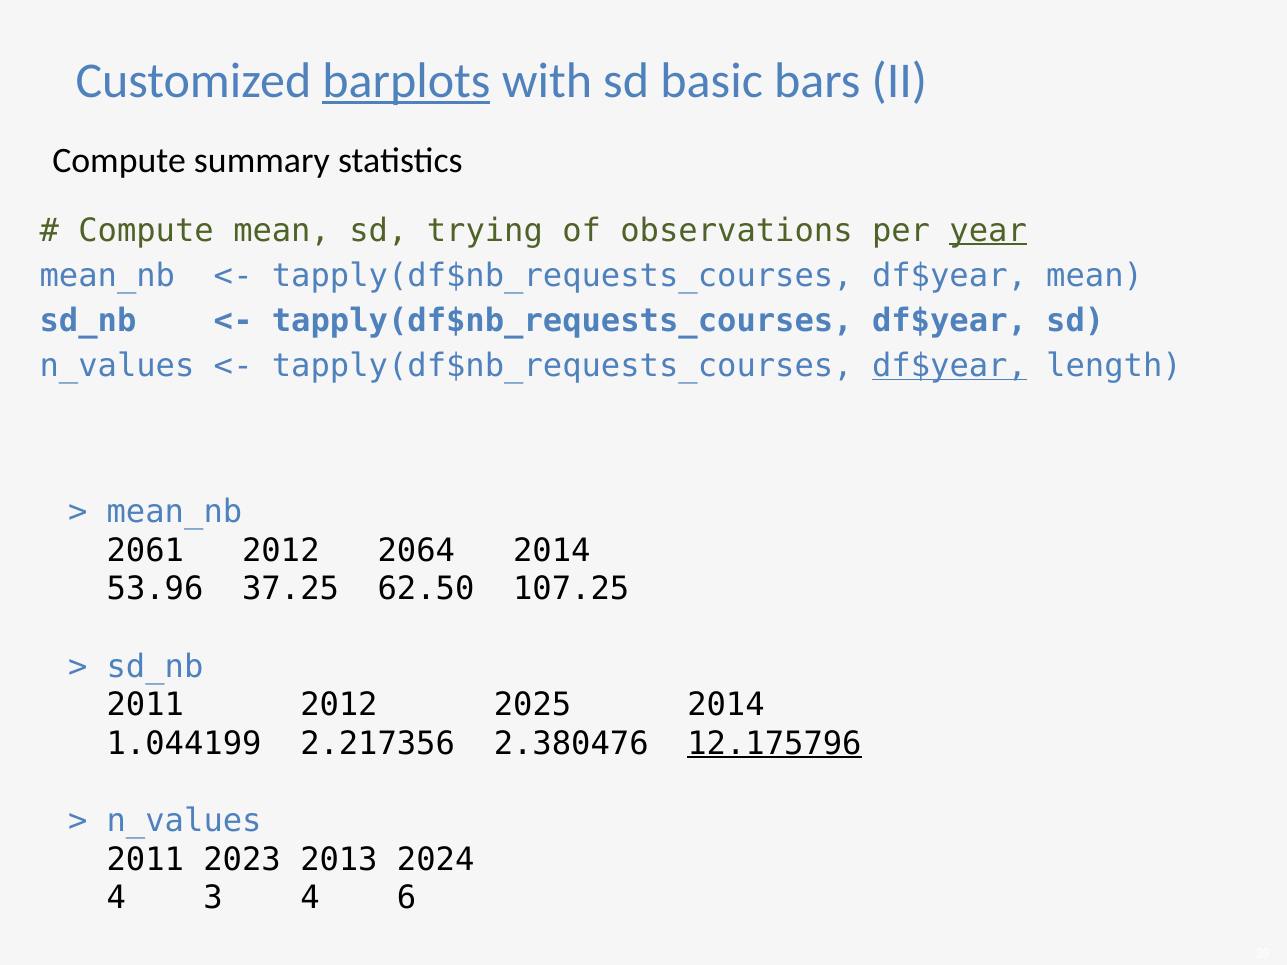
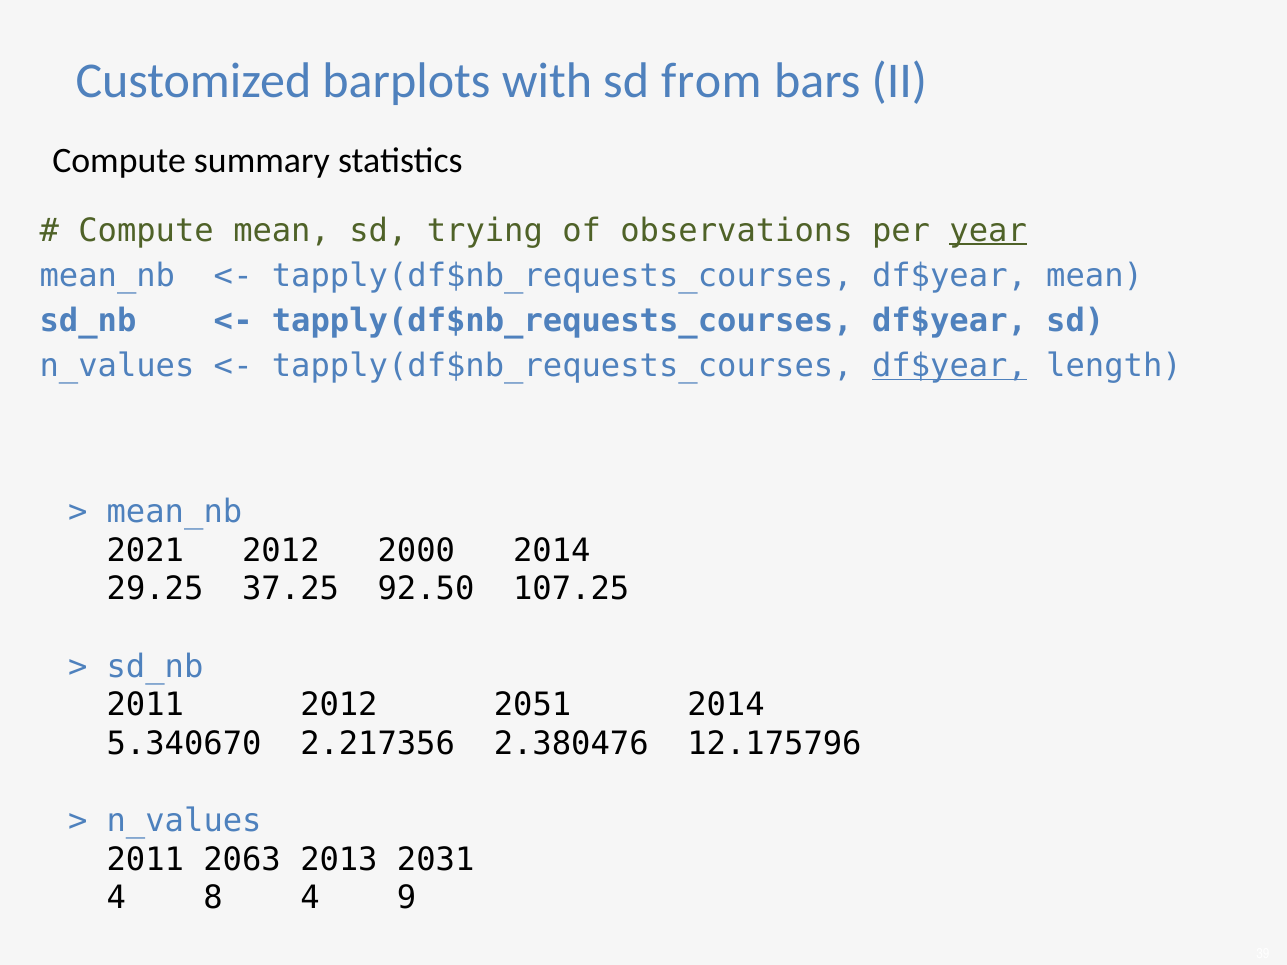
barplots underline: present -> none (406, 81)
basic: basic -> from (711, 81)
2061: 2061 -> 2021 (145, 551)
2064: 2064 -> 2000 (416, 551)
53.96: 53.96 -> 29.25 (155, 589)
62.50: 62.50 -> 92.50 (426, 589)
2025: 2025 -> 2051 (533, 705)
1.044199: 1.044199 -> 5.340670 (184, 744)
12.175796 underline: present -> none (774, 744)
2023: 2023 -> 2063 (242, 860)
2024: 2024 -> 2031 (436, 860)
3: 3 -> 8 (213, 898)
6: 6 -> 9 (407, 898)
